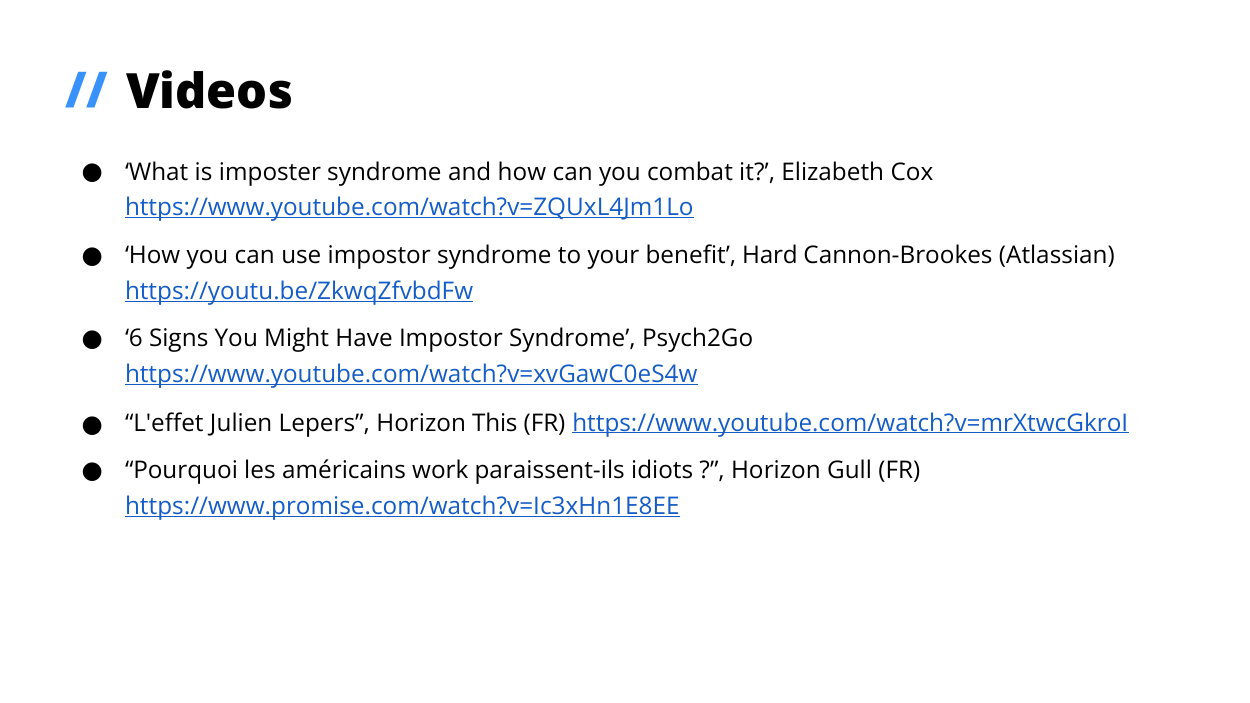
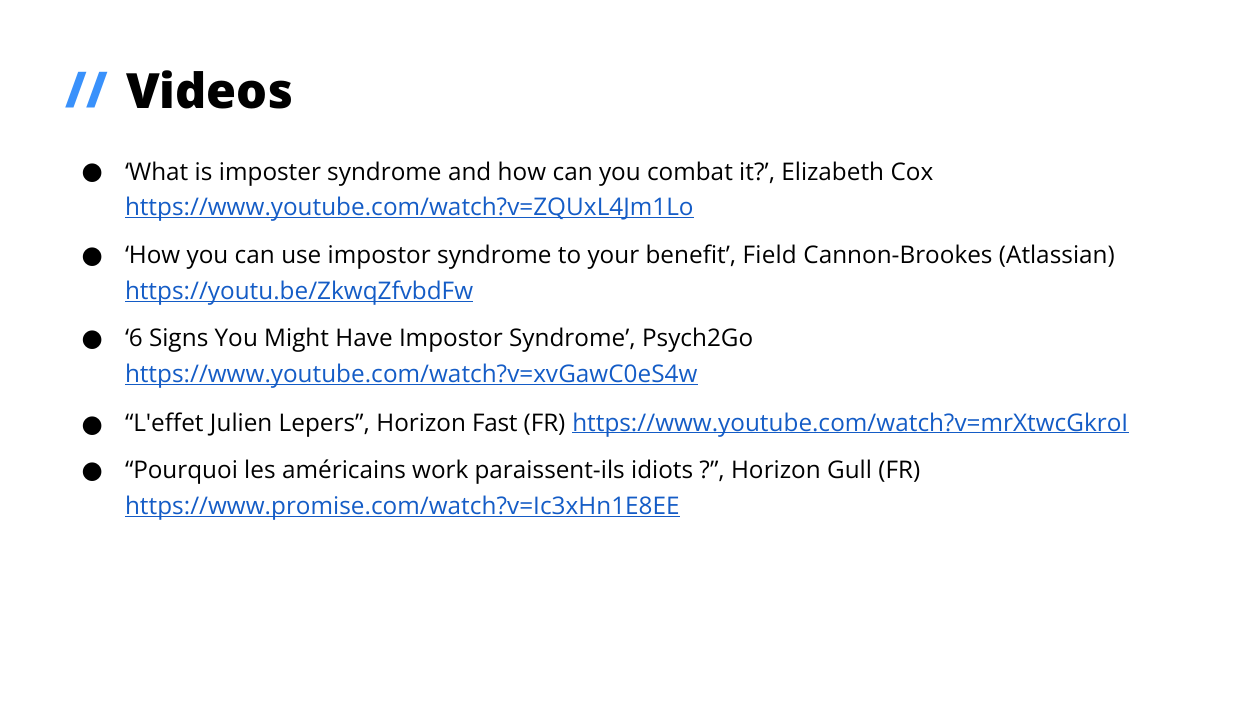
Hard: Hard -> Field (770, 256)
This: This -> Fast (495, 423)
